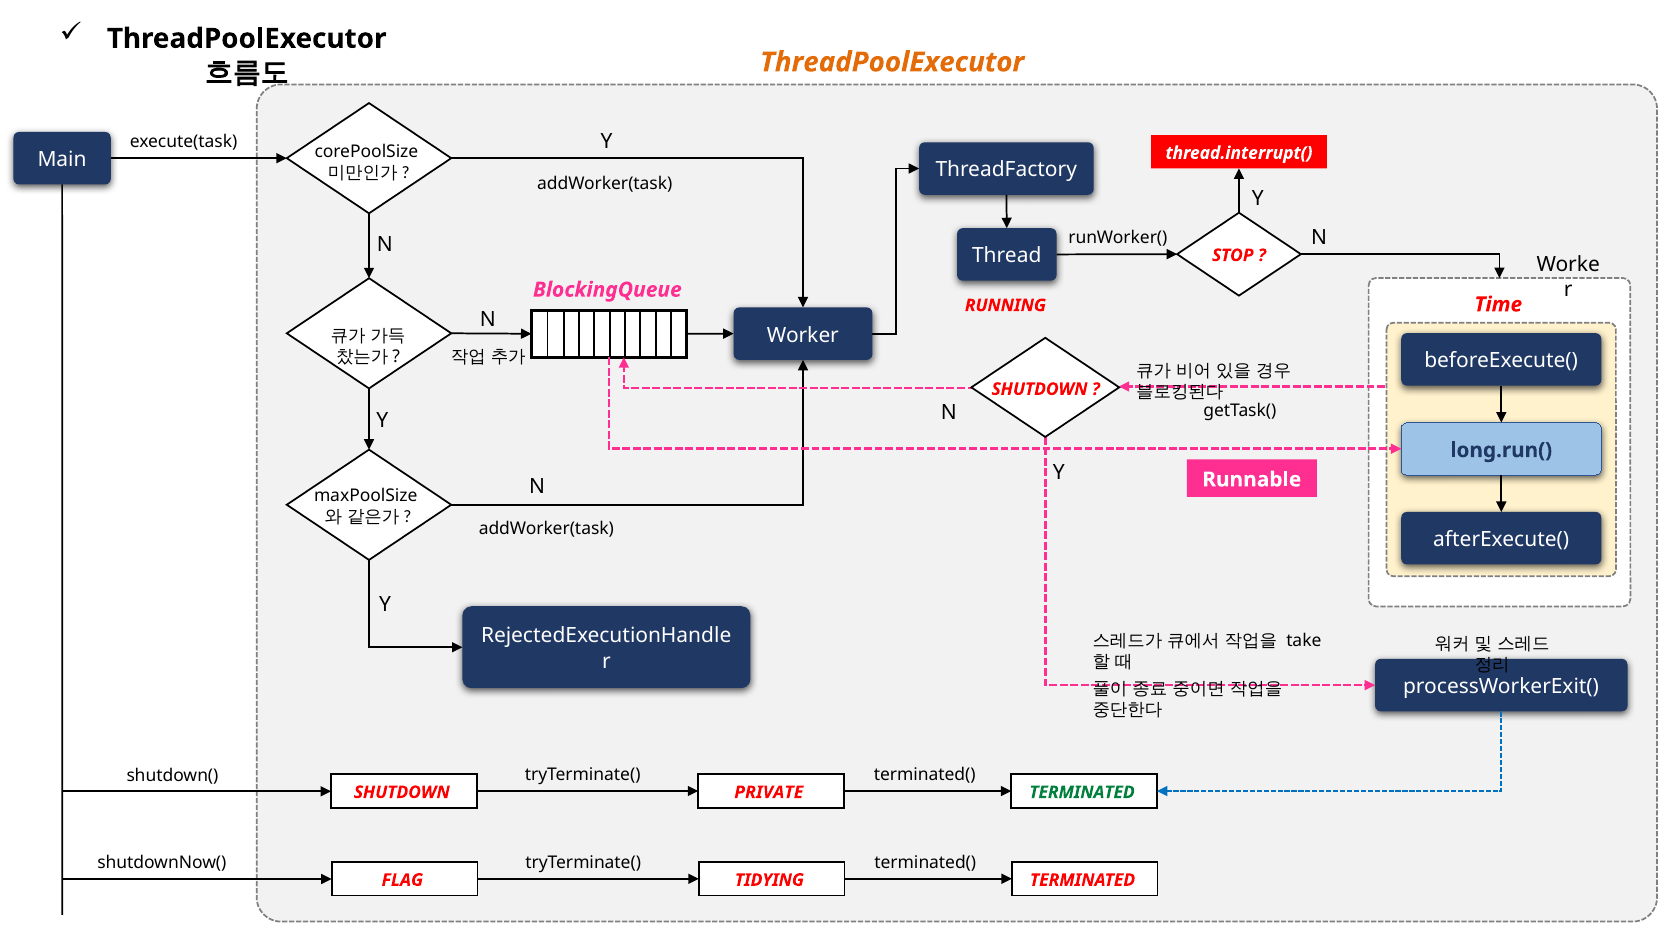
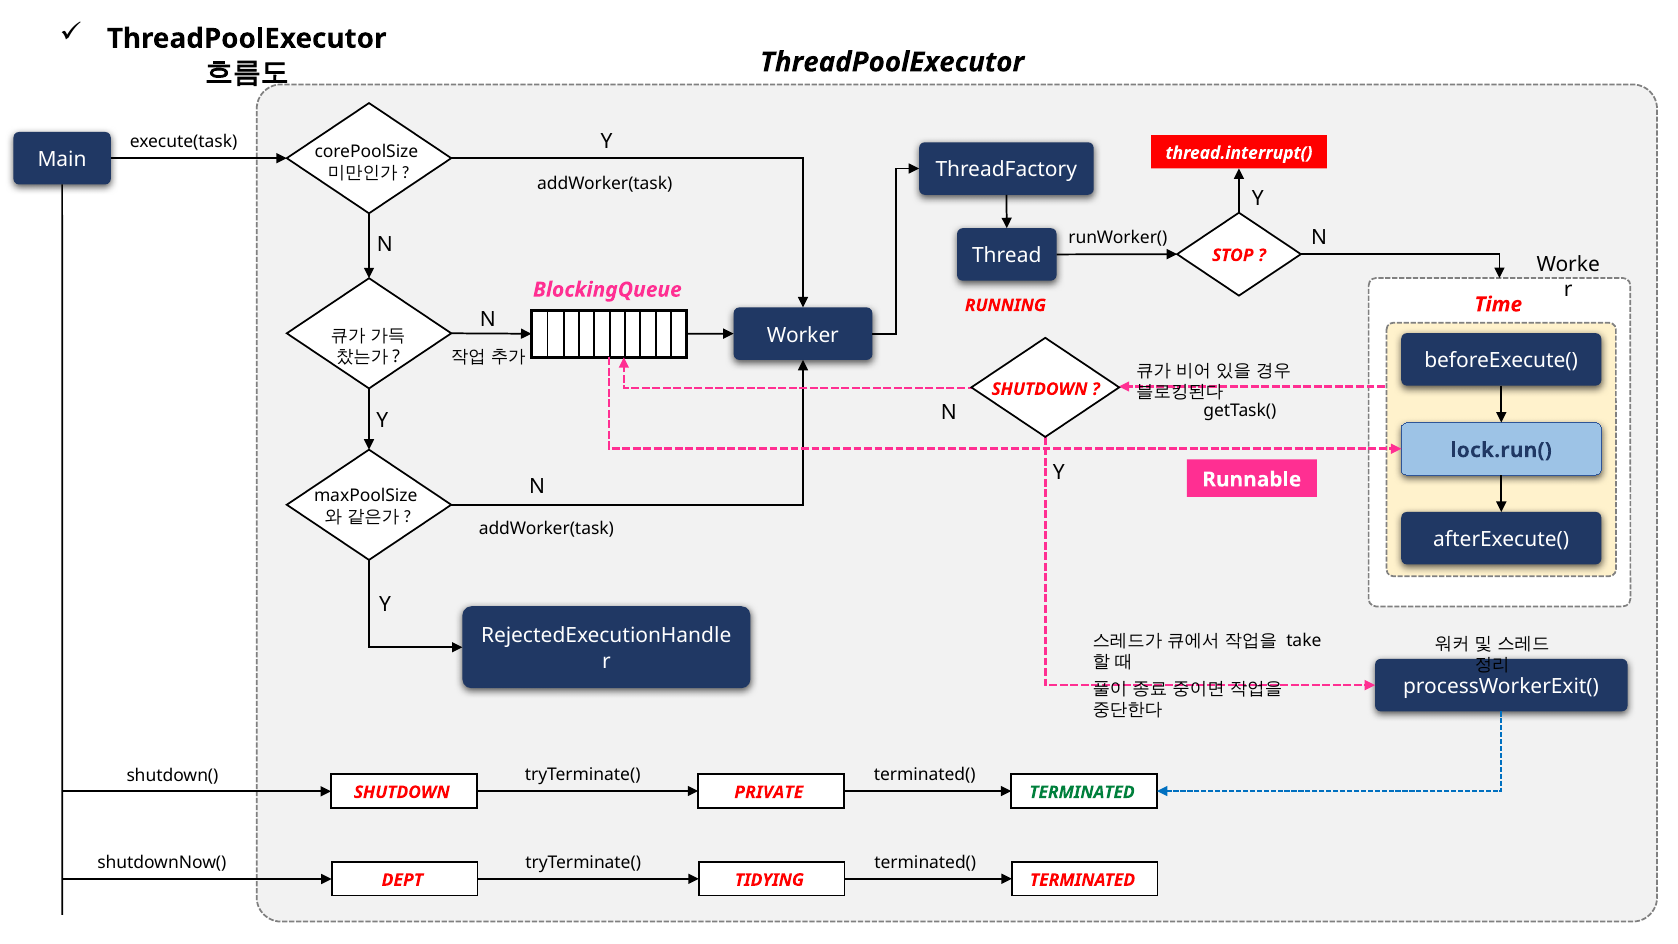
ThreadPoolExecutor colour: orange -> black (892, 62)
long.run(: long.run( -> lock.run( (1501, 450)
FLAG: FLAG -> DEPT (402, 880)
